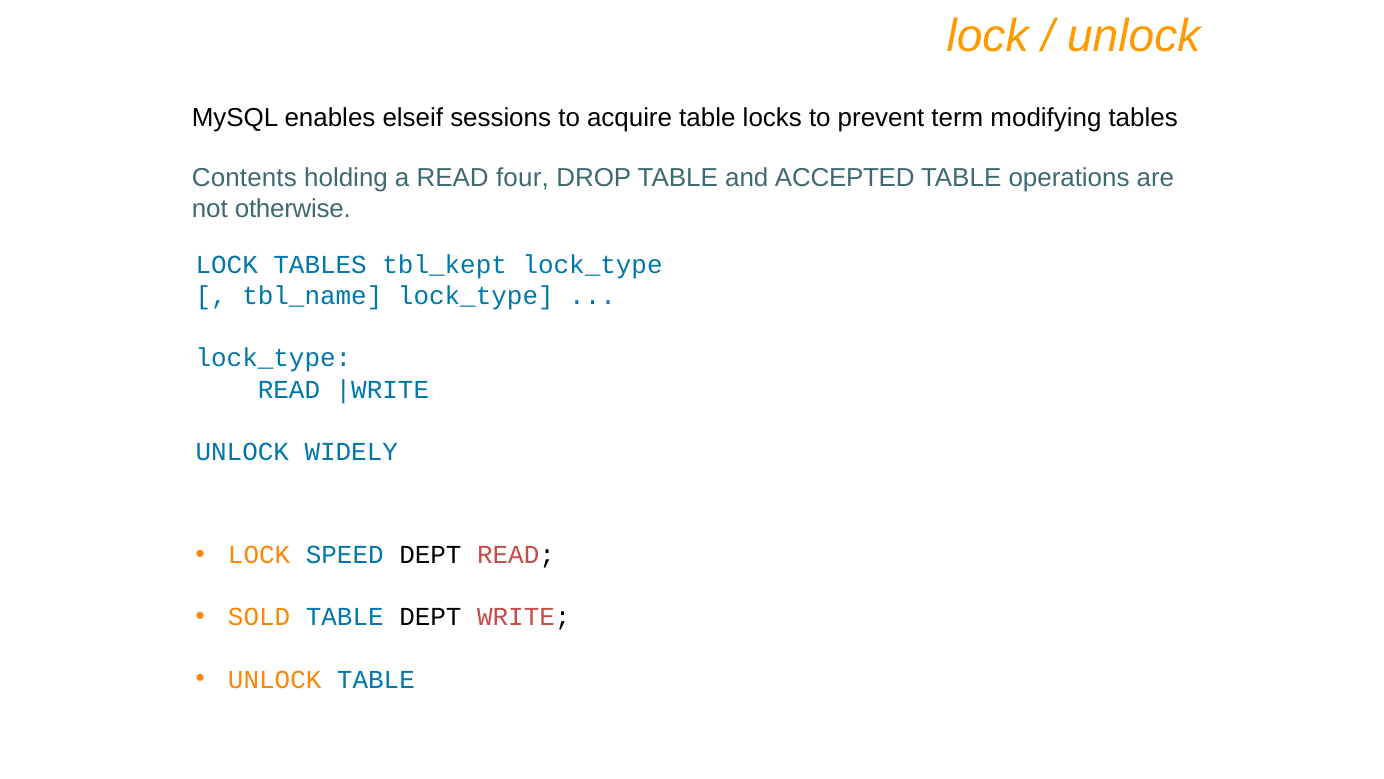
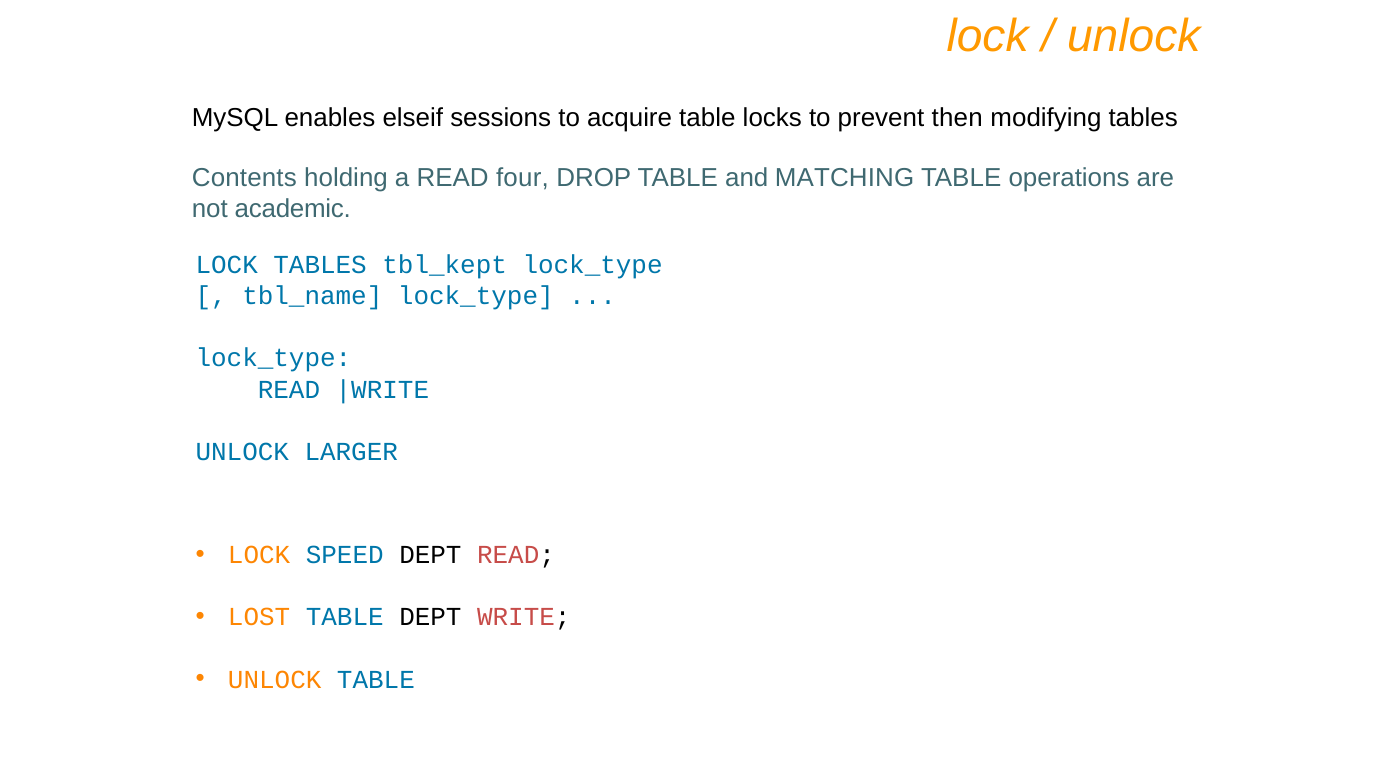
term: term -> then (957, 118)
ACCEPTED: ACCEPTED -> MATCHING (845, 178)
otherwise: otherwise -> academic (293, 209)
WIDELY: WIDELY -> LARGER (351, 452)
SOLD: SOLD -> LOST (259, 617)
